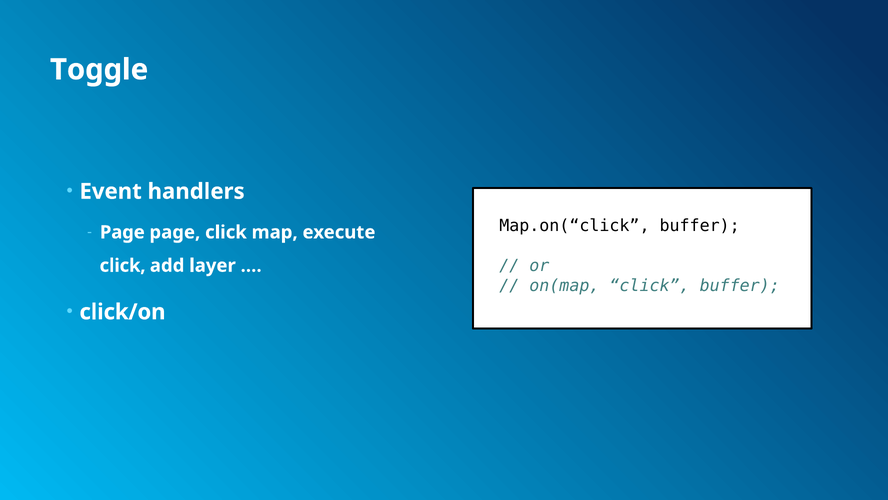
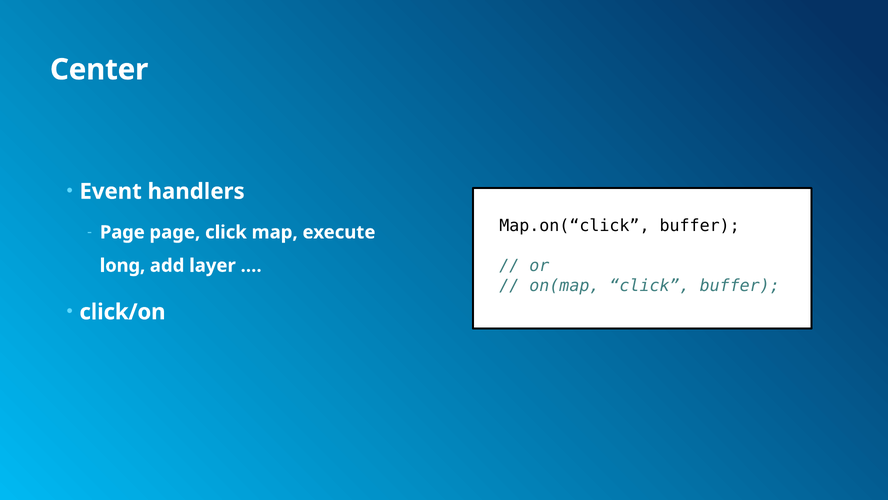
Toggle: Toggle -> Center (99, 70)
click: click -> long (123, 265)
